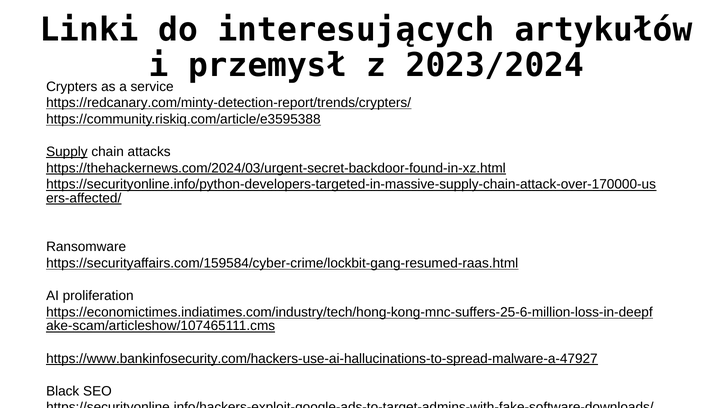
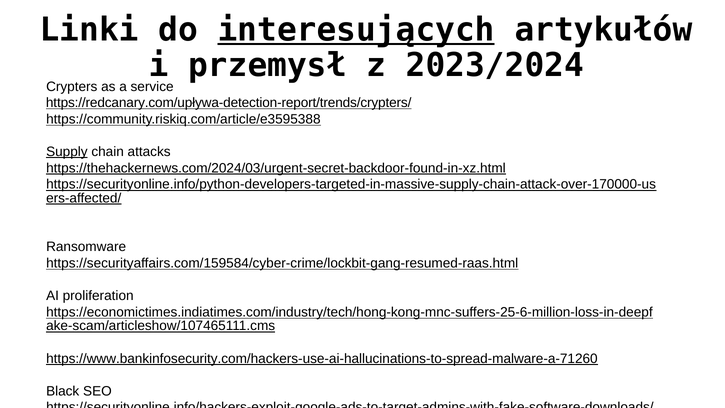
interesujących underline: none -> present (356, 30)
https://redcanary.com/minty-detection-report/trends/crypters/: https://redcanary.com/minty-detection-report/trends/crypters/ -> https://redcanary.com/upływa-detection-report/trends/crypters/ (229, 103)
https://www.bankinfosecurity.com/hackers-use-ai-hallucinations-to-spread-malware-a-47927: https://www.bankinfosecurity.com/hackers-use-ai-hallucinations-to-spread-malware-a-47927 -> https://www.bankinfosecurity.com/hackers-use-ai-hallucinations-to-spread-malware-a-71260 (322, 358)
